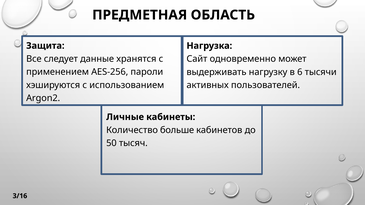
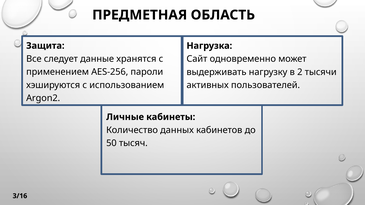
6: 6 -> 2 (300, 72)
больше: больше -> данных (177, 130)
